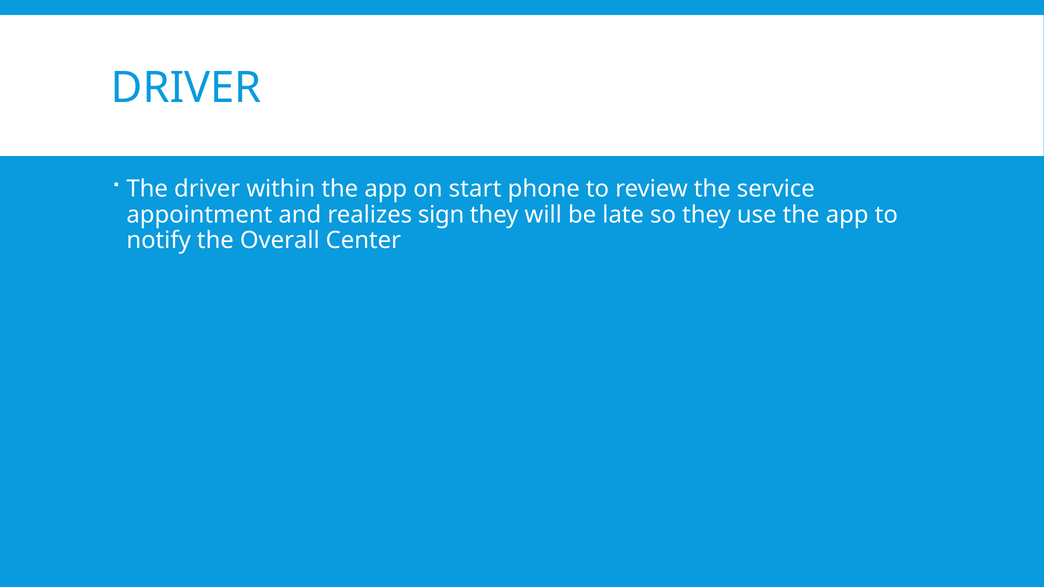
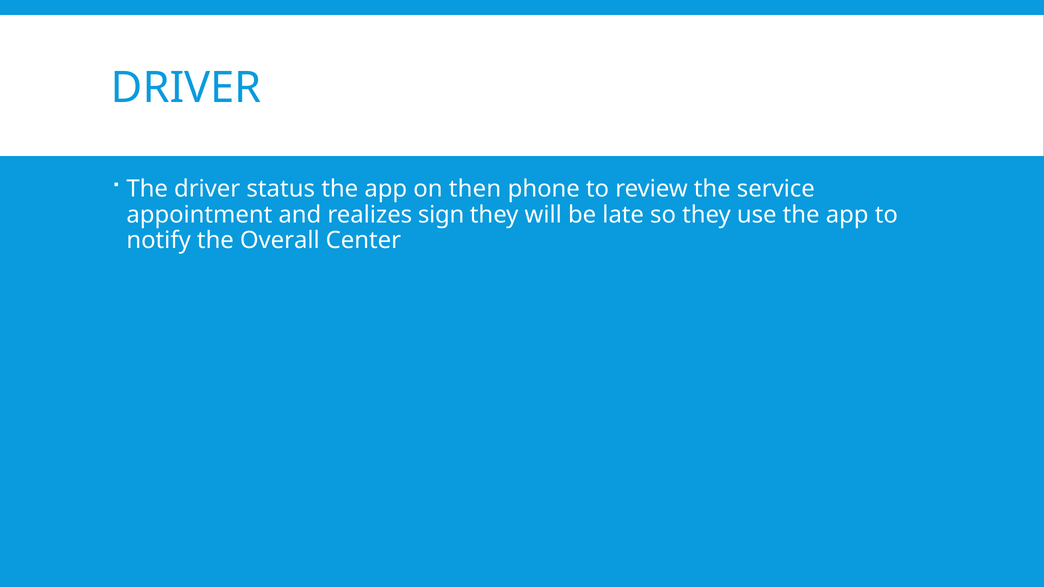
within: within -> status (281, 189)
start: start -> then (475, 189)
